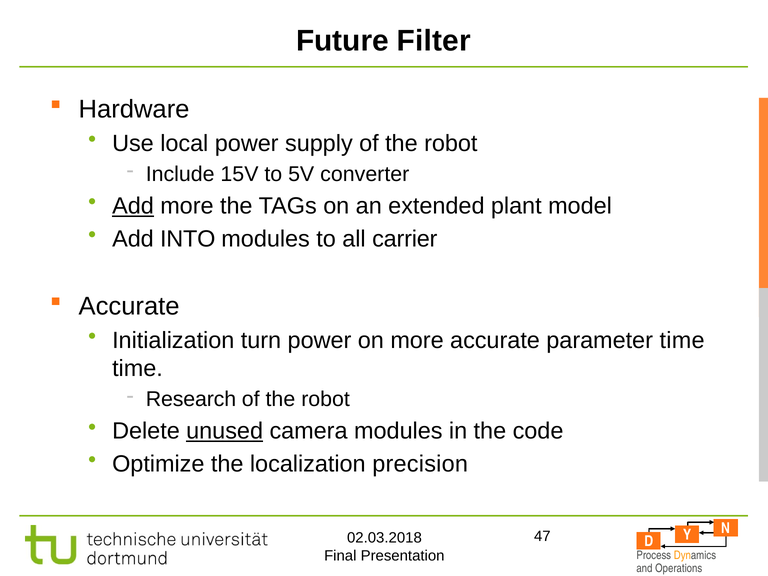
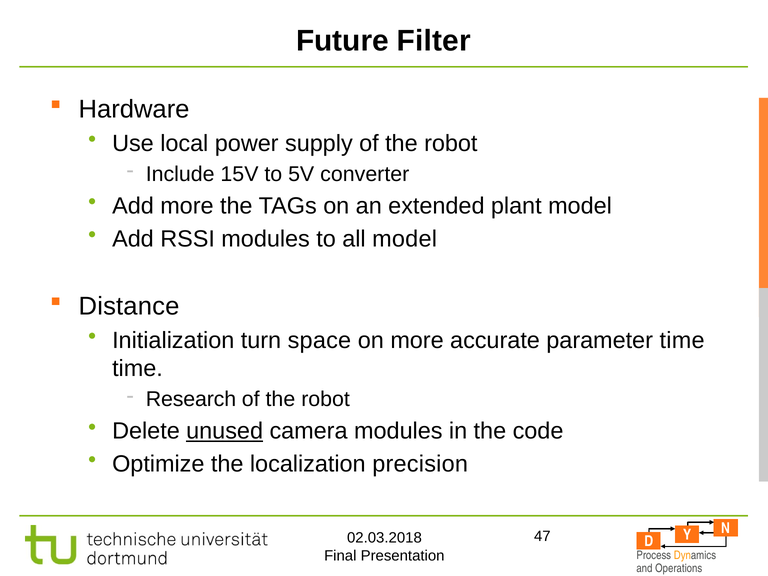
Add underline: present -> none (133, 206)
INTO: INTO -> RSSI (188, 239)
all carrier: carrier -> model (405, 239)
Accurate: Accurate -> Distance (129, 306)
turn power: power -> space (319, 340)
